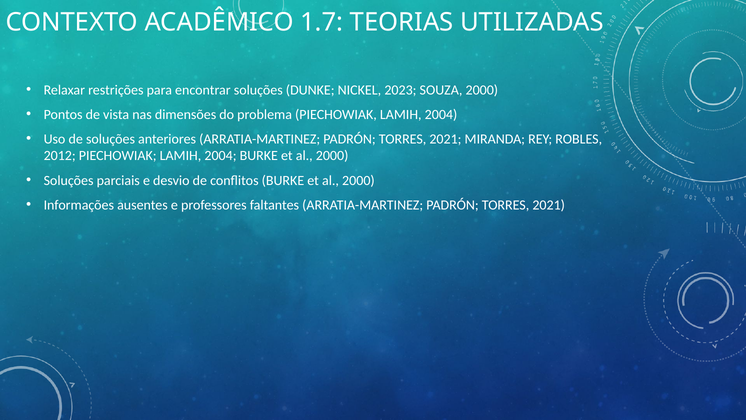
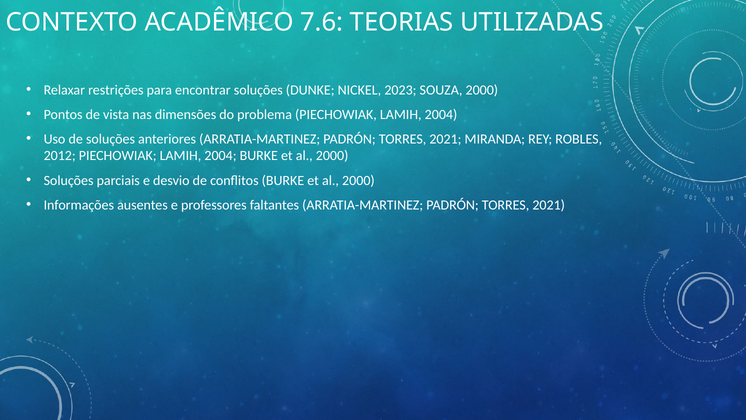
1.7: 1.7 -> 7.6 (322, 22)
